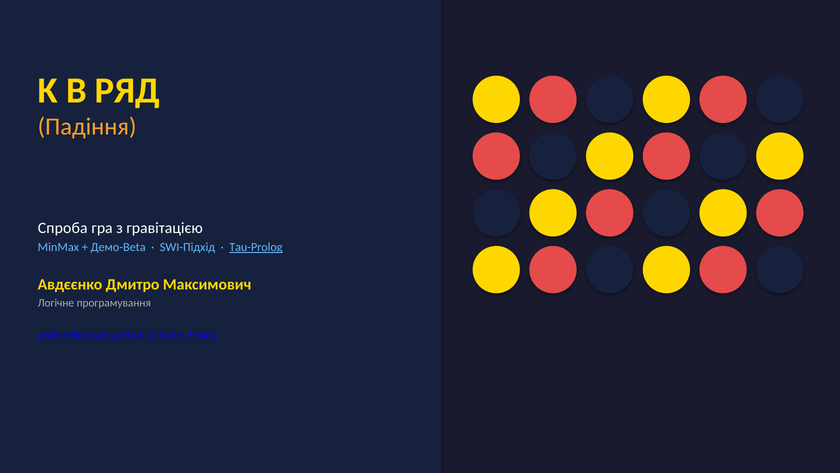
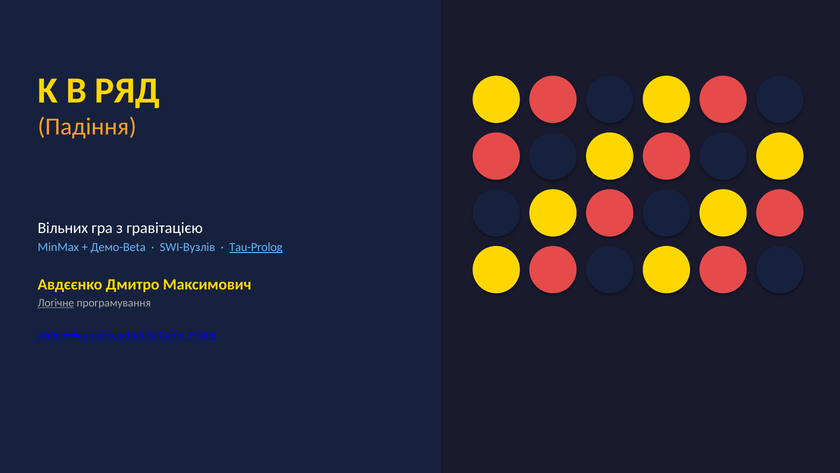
Спроба: Спроба -> Вільних (63, 228)
SWI-Підхід: SWI-Підхід -> SWI-Вузлів (187, 247)
Логічне underline: none -> present (56, 303)
